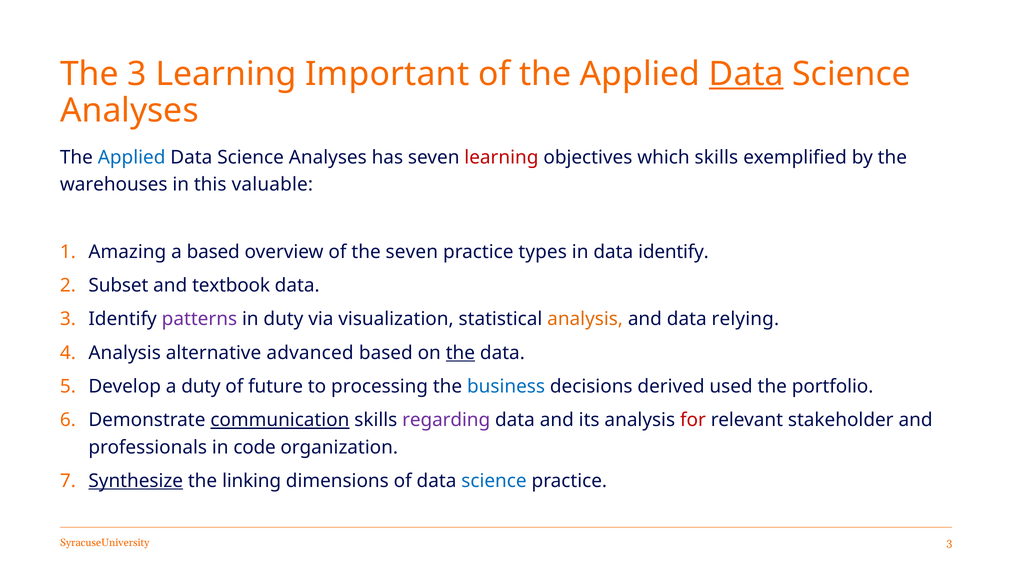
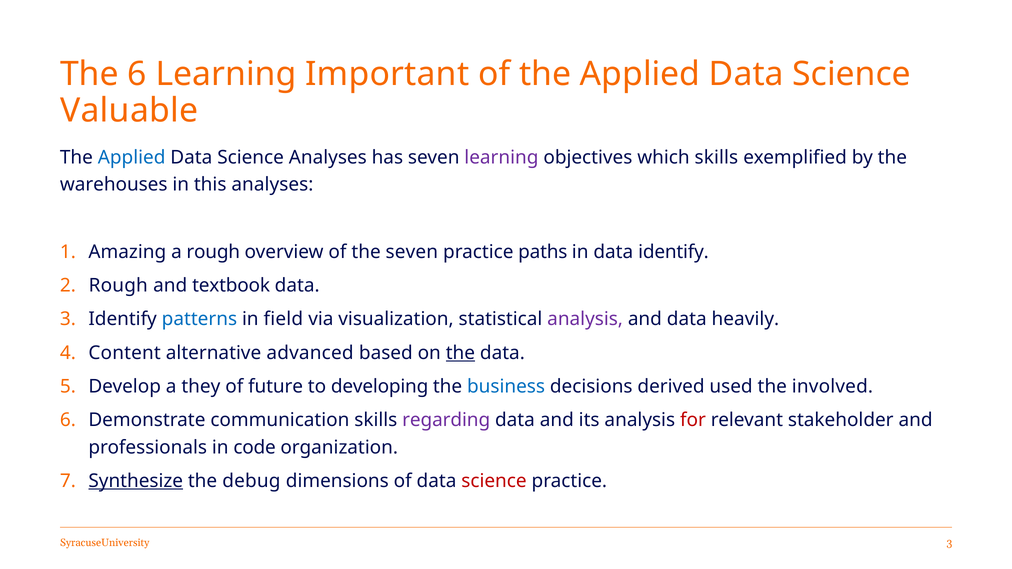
The 3: 3 -> 6 (137, 74)
Data underline: present -> none (746, 74)
Analyses: Analyses -> Valuable (129, 111)
learning colour: red -> purple (501, 157)
this valuable: valuable -> analyses (272, 185)
a based: based -> rough (213, 252)
types: types -> paths (543, 252)
Subset: Subset -> Rough (118, 286)
patterns colour: purple -> blue (199, 319)
in duty: duty -> field (283, 319)
analysis colour: orange -> purple (585, 319)
relying: relying -> heavily (745, 319)
Analysis: Analysis -> Content (125, 353)
a duty: duty -> they (201, 387)
processing: processing -> developing (380, 387)
portfolio: portfolio -> involved (832, 387)
communication underline: present -> none (280, 420)
linking: linking -> debug (251, 481)
science colour: blue -> red (494, 481)
